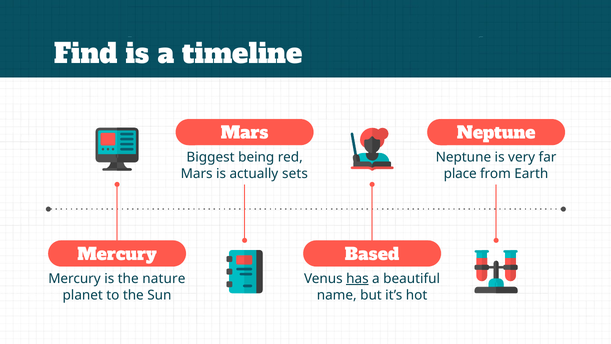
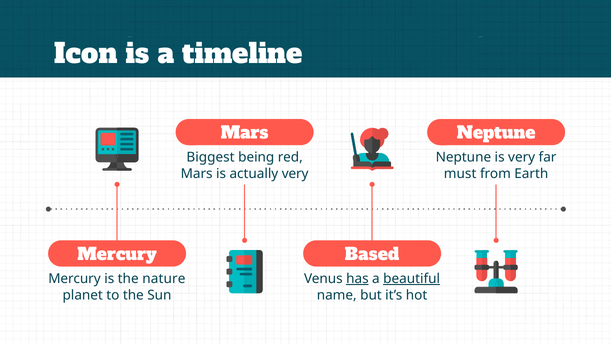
Find: Find -> Icon (86, 54)
actually sets: sets -> very (295, 174)
place: place -> must (460, 174)
beautiful underline: none -> present (412, 279)
